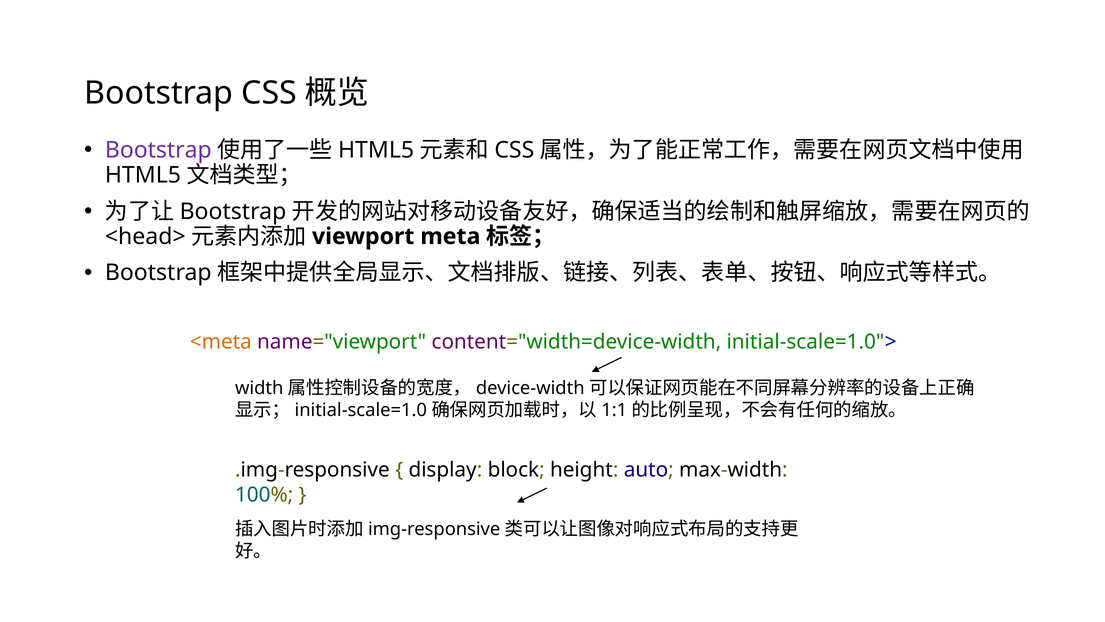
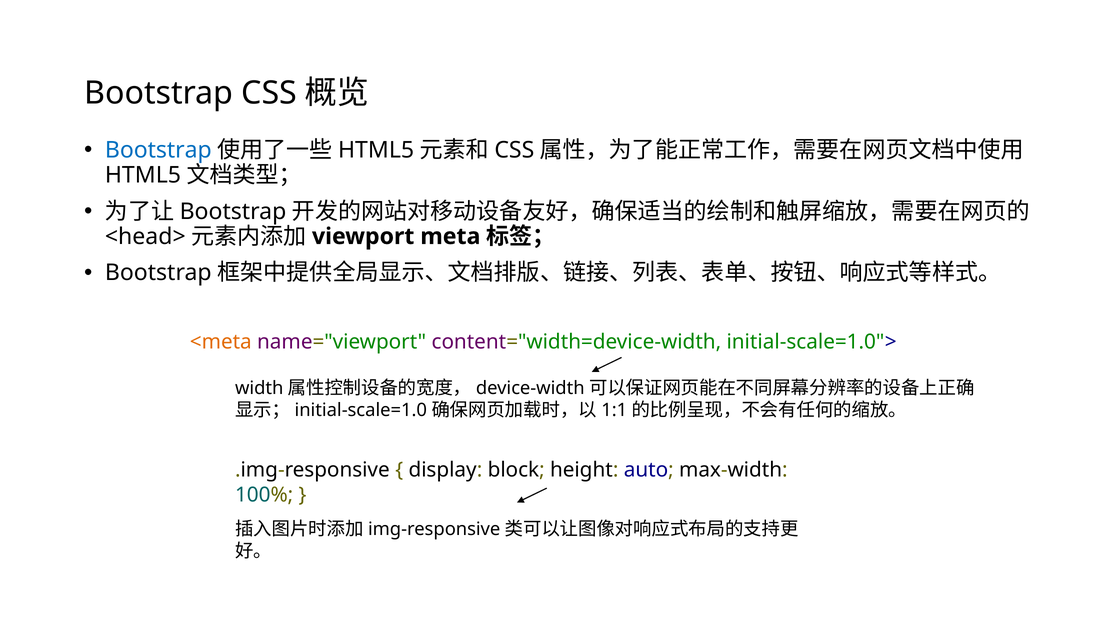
Bootstrap colour: purple -> blue (158, 150)
